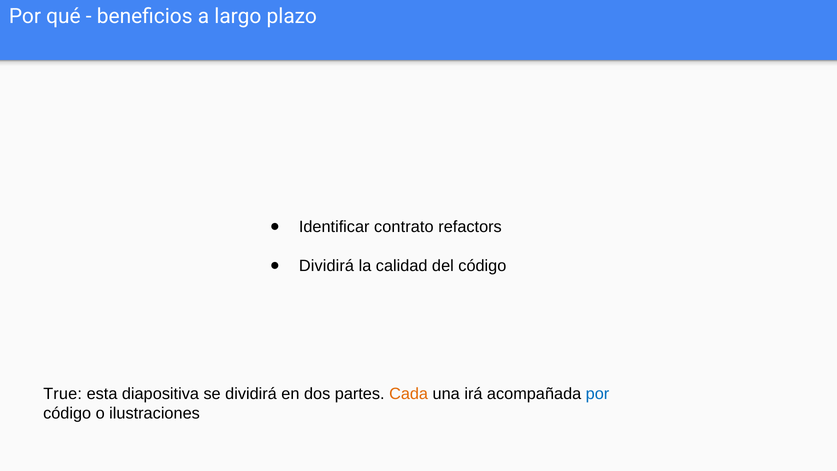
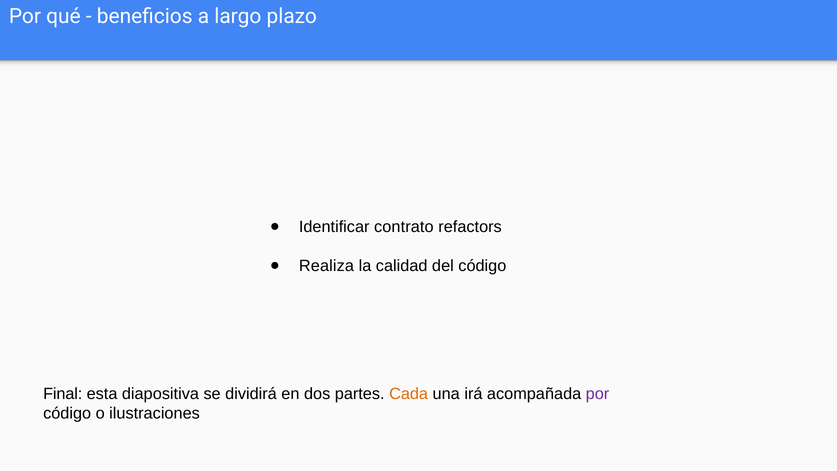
Dividirá: Dividirá -> Realiza (326, 266)
True: True -> Final (63, 394)
por colour: blue -> purple (597, 394)
